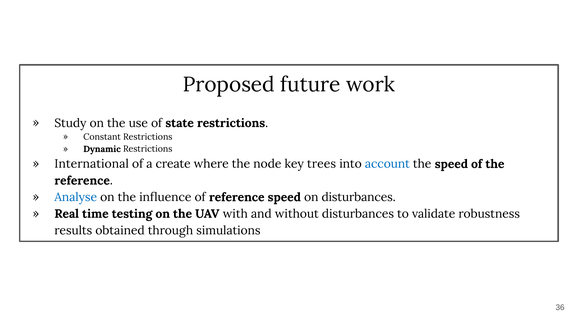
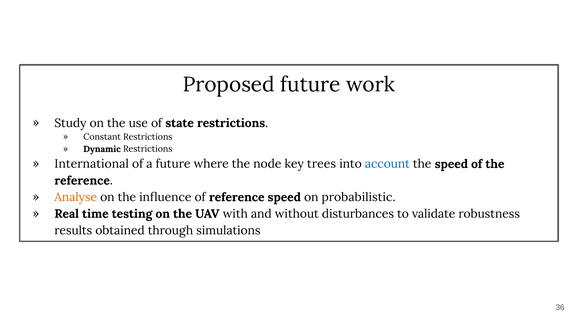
a create: create -> future (173, 164)
Analyse colour: blue -> orange (76, 197)
on disturbances: disturbances -> probabilistic (358, 197)
